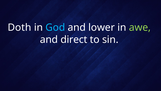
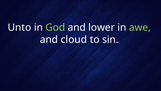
Doth: Doth -> Unto (19, 27)
God colour: light blue -> light green (55, 27)
direct: direct -> cloud (74, 39)
